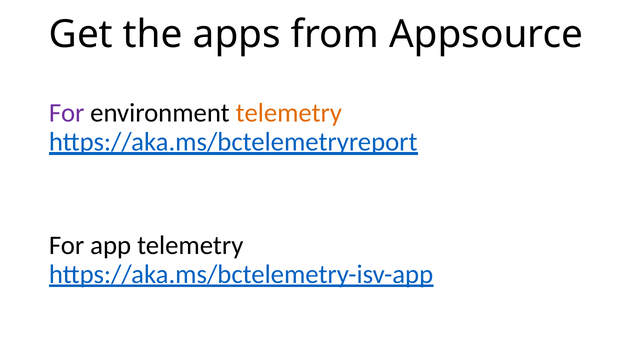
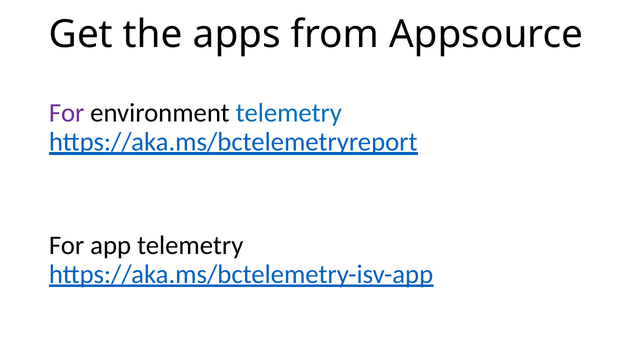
telemetry colour: orange -> blue (289, 113)
